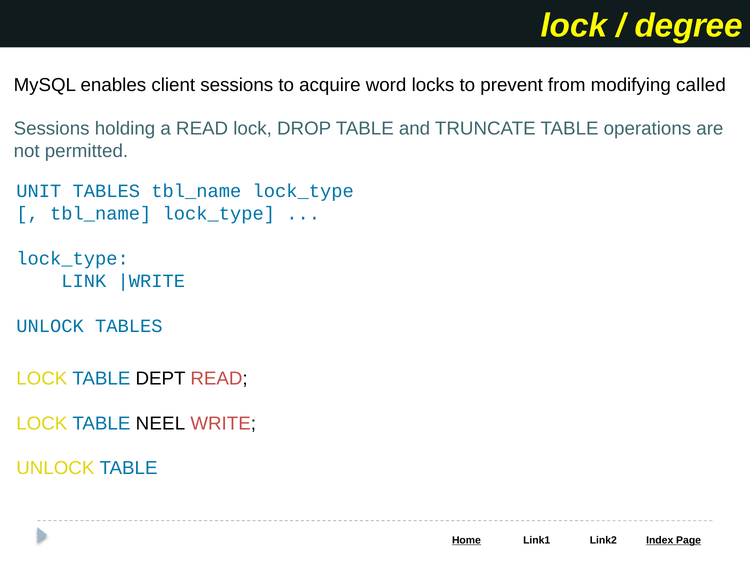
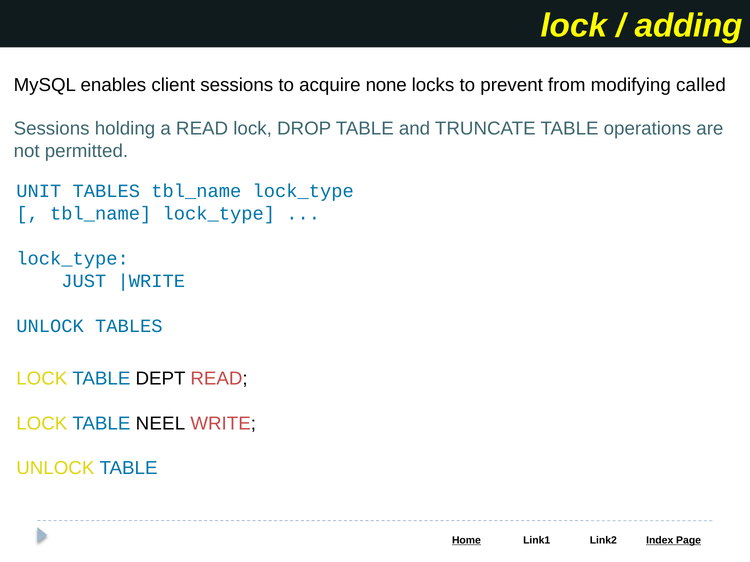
degree: degree -> adding (689, 26)
word: word -> none (386, 85)
LINK: LINK -> JUST (84, 281)
